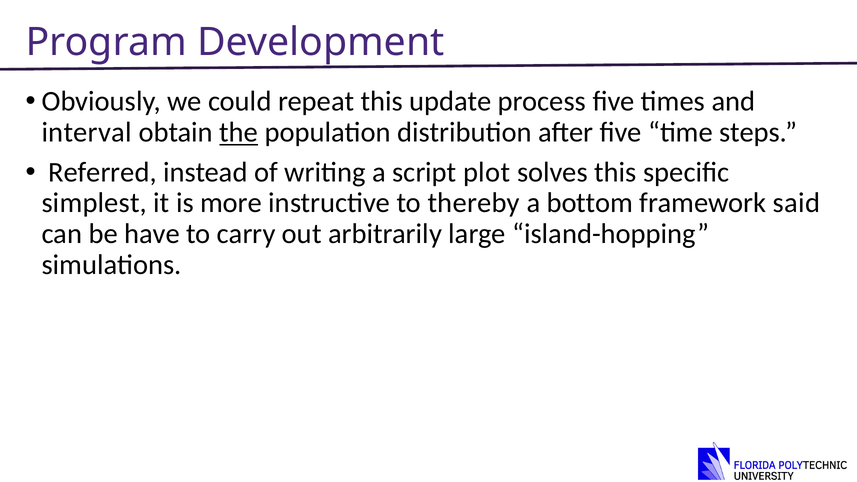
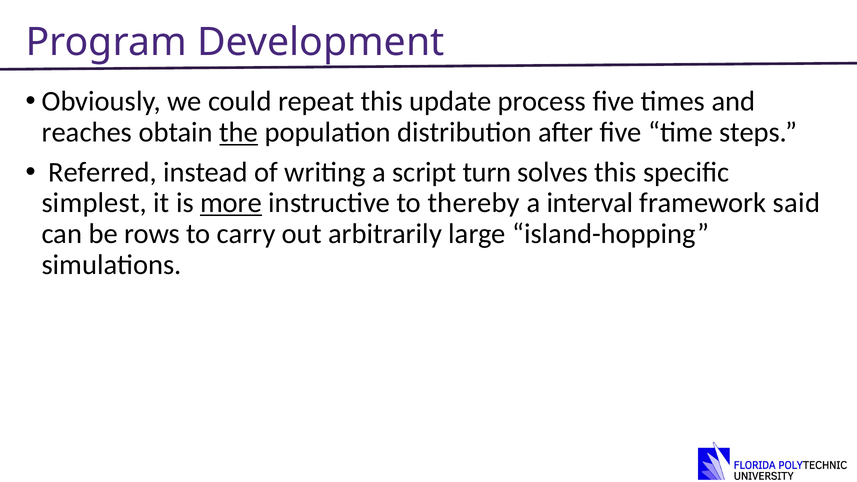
interval: interval -> reaches (87, 132)
plot: plot -> turn (487, 172)
more underline: none -> present (231, 203)
bottom: bottom -> interval (590, 203)
have: have -> rows (152, 234)
